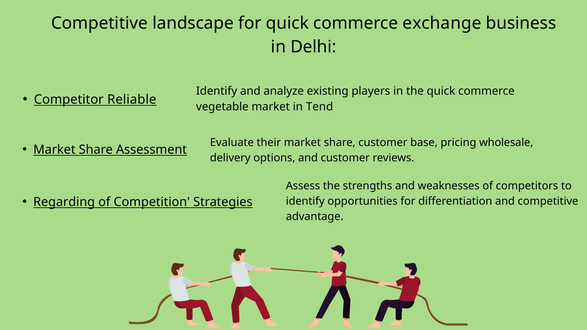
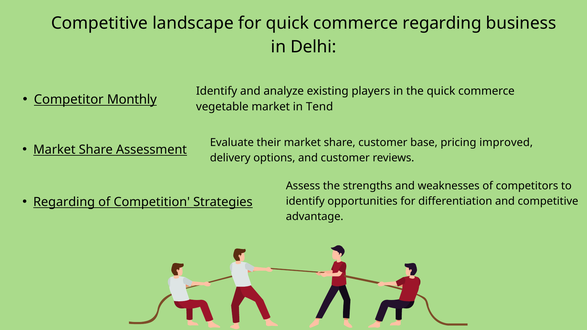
commerce exchange: exchange -> regarding (442, 23)
Reliable: Reliable -> Monthly (132, 99)
wholesale: wholesale -> improved (506, 142)
